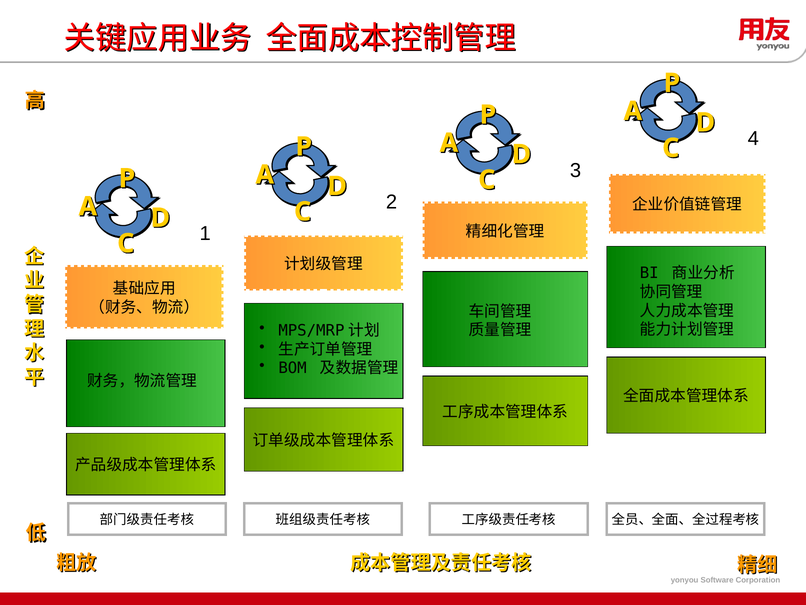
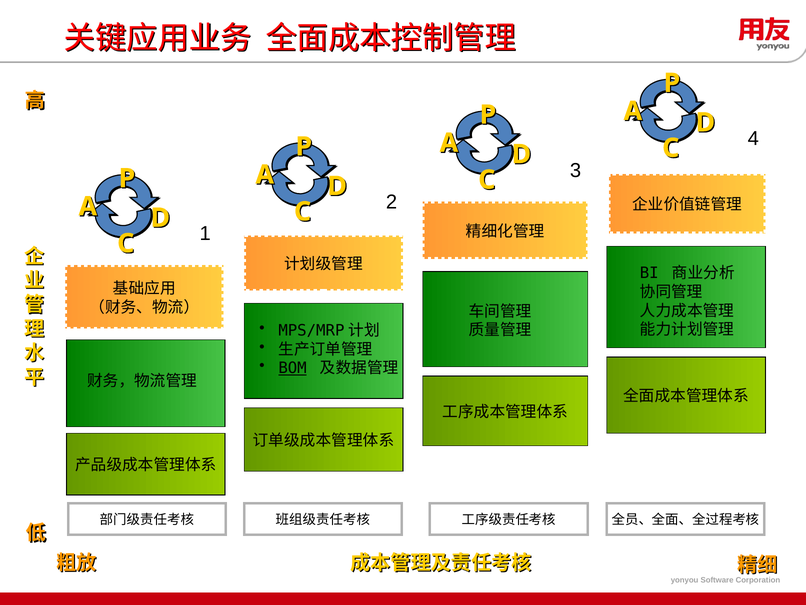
BOM underline: none -> present (293, 368)
